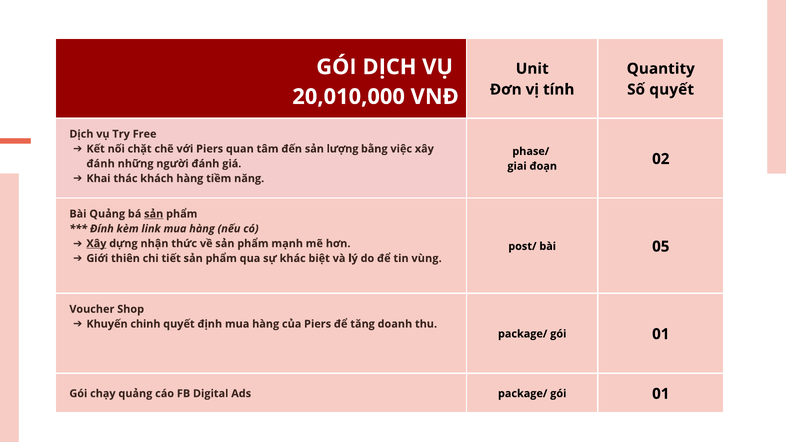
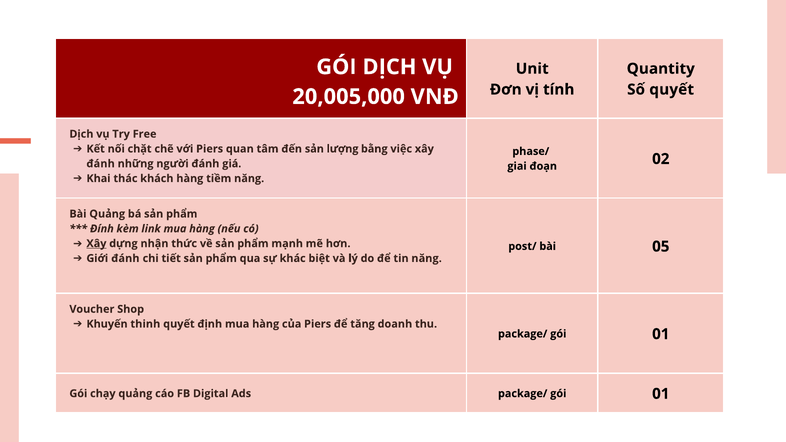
20,010,000: 20,010,000 -> 20,005,000 (349, 97)
sản underline: present -> none (154, 214)
Giới thiên: thiên -> đánh (125, 258)
tin vùng: vùng -> năng (427, 258)
chinh: chinh -> thinh (145, 324)
